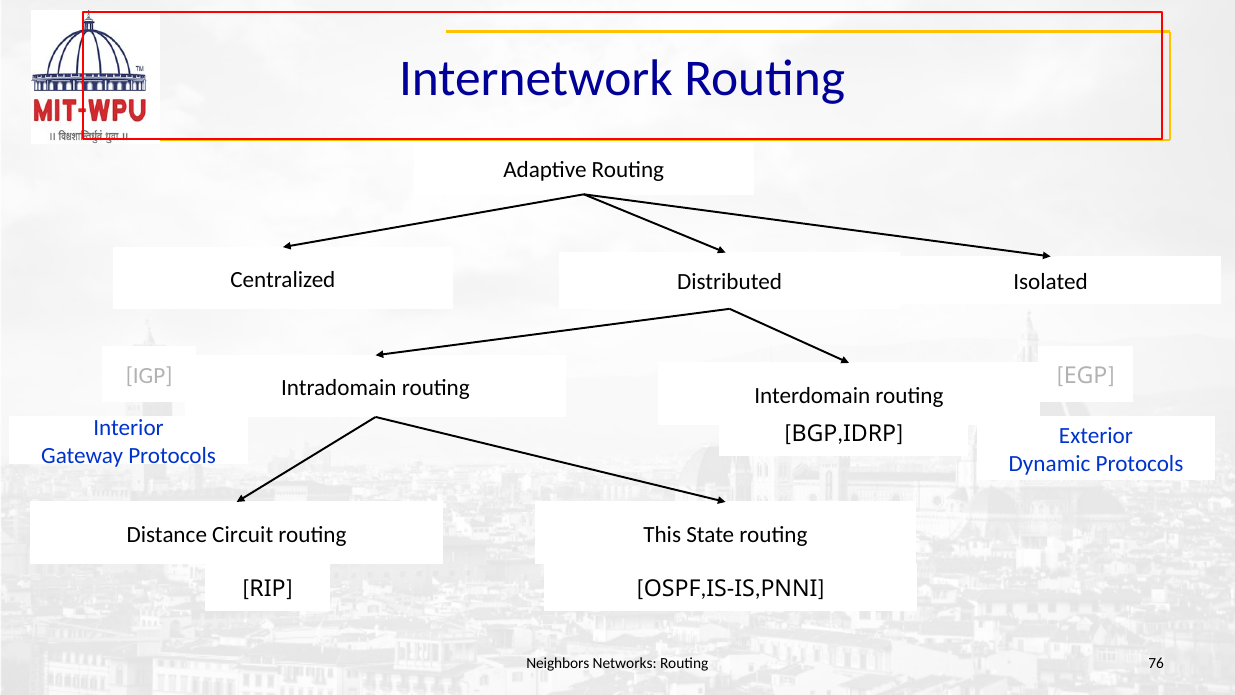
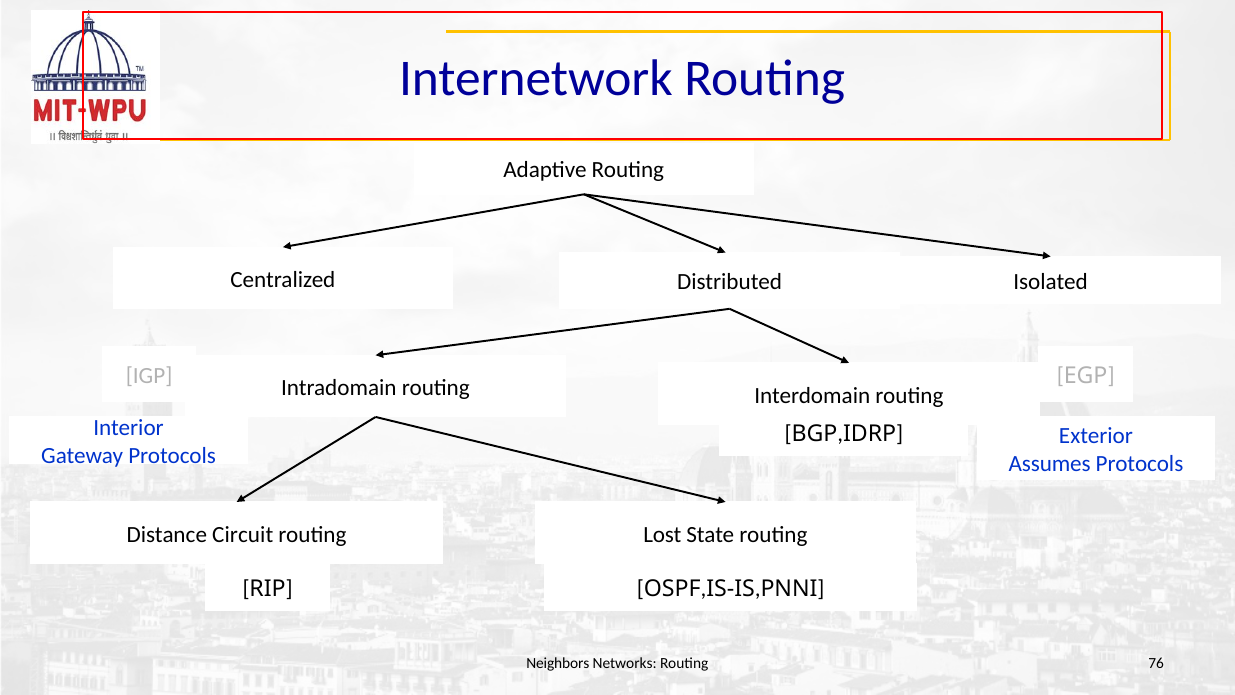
Dynamic: Dynamic -> Assumes (1050, 463)
This: This -> Lost (662, 534)
